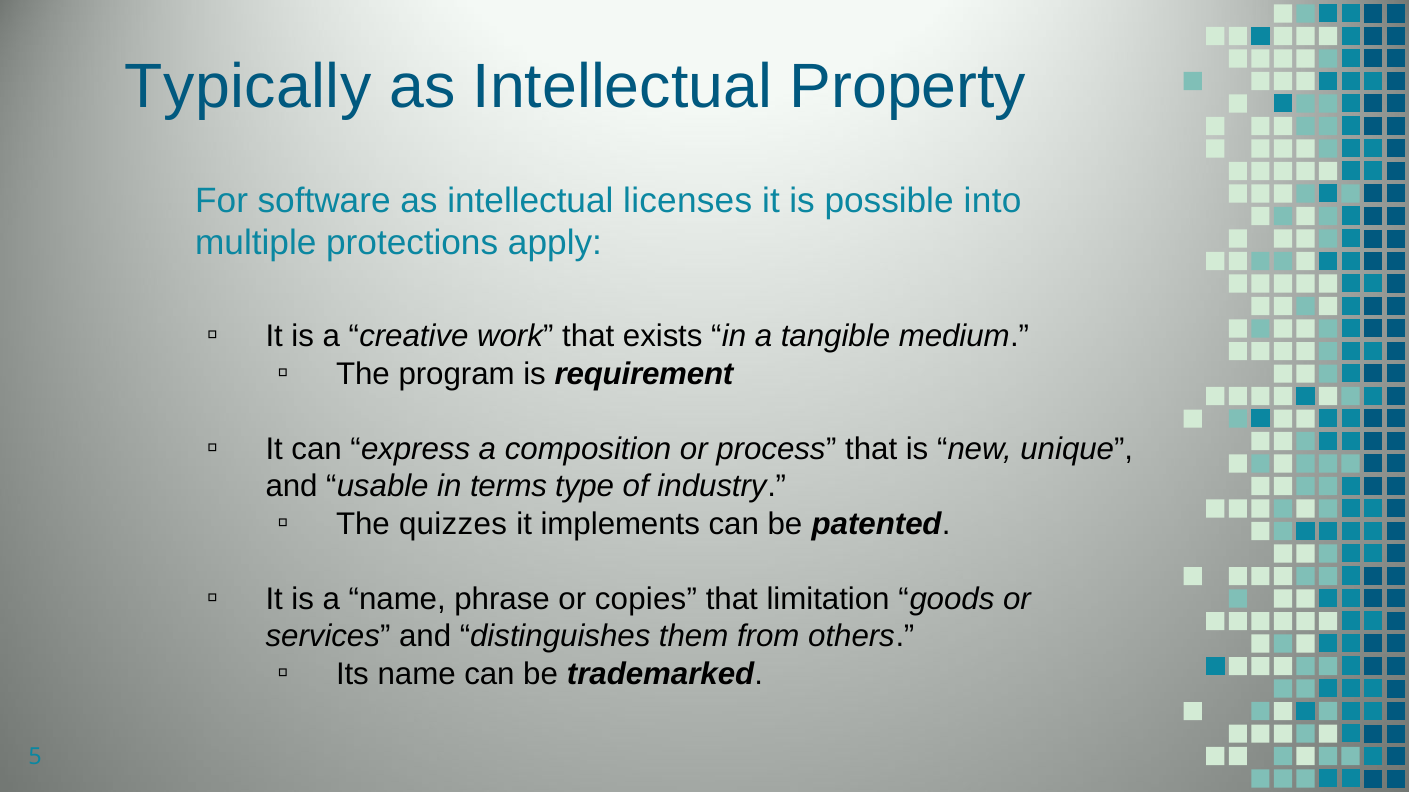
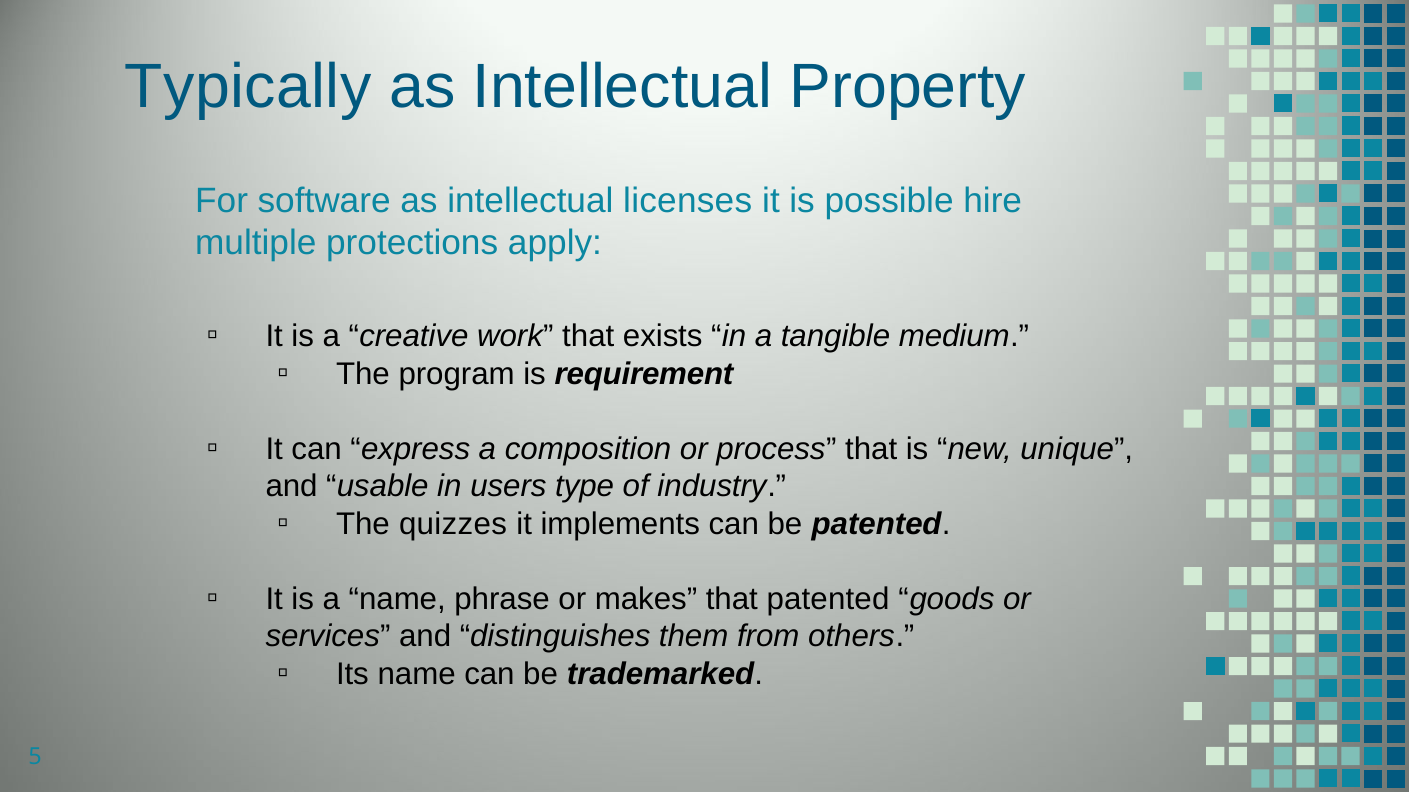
into: into -> hire (993, 201)
terms: terms -> users (508, 487)
copies: copies -> makes (646, 599)
that limitation: limitation -> patented (828, 599)
